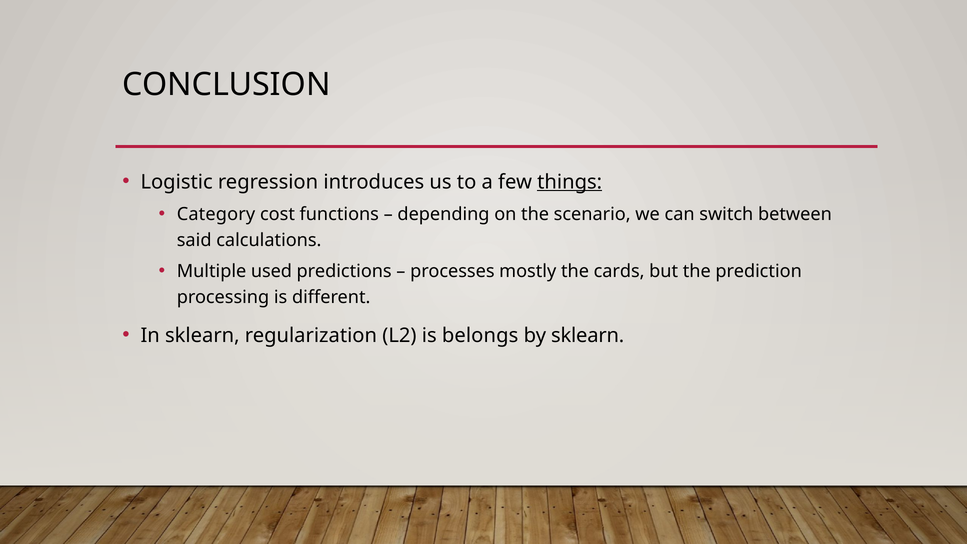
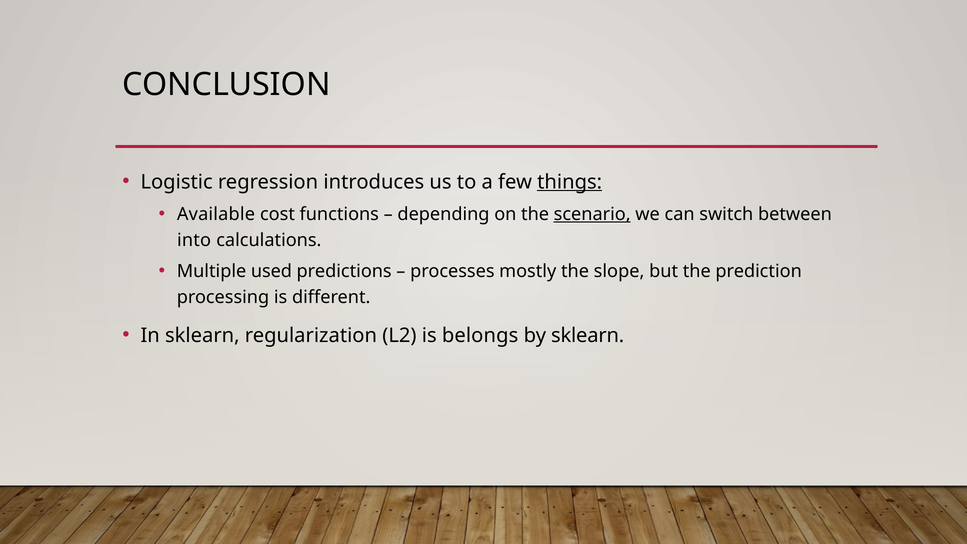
Category: Category -> Available (216, 214)
scenario underline: none -> present (592, 214)
said: said -> into (194, 240)
cards: cards -> slope (619, 271)
